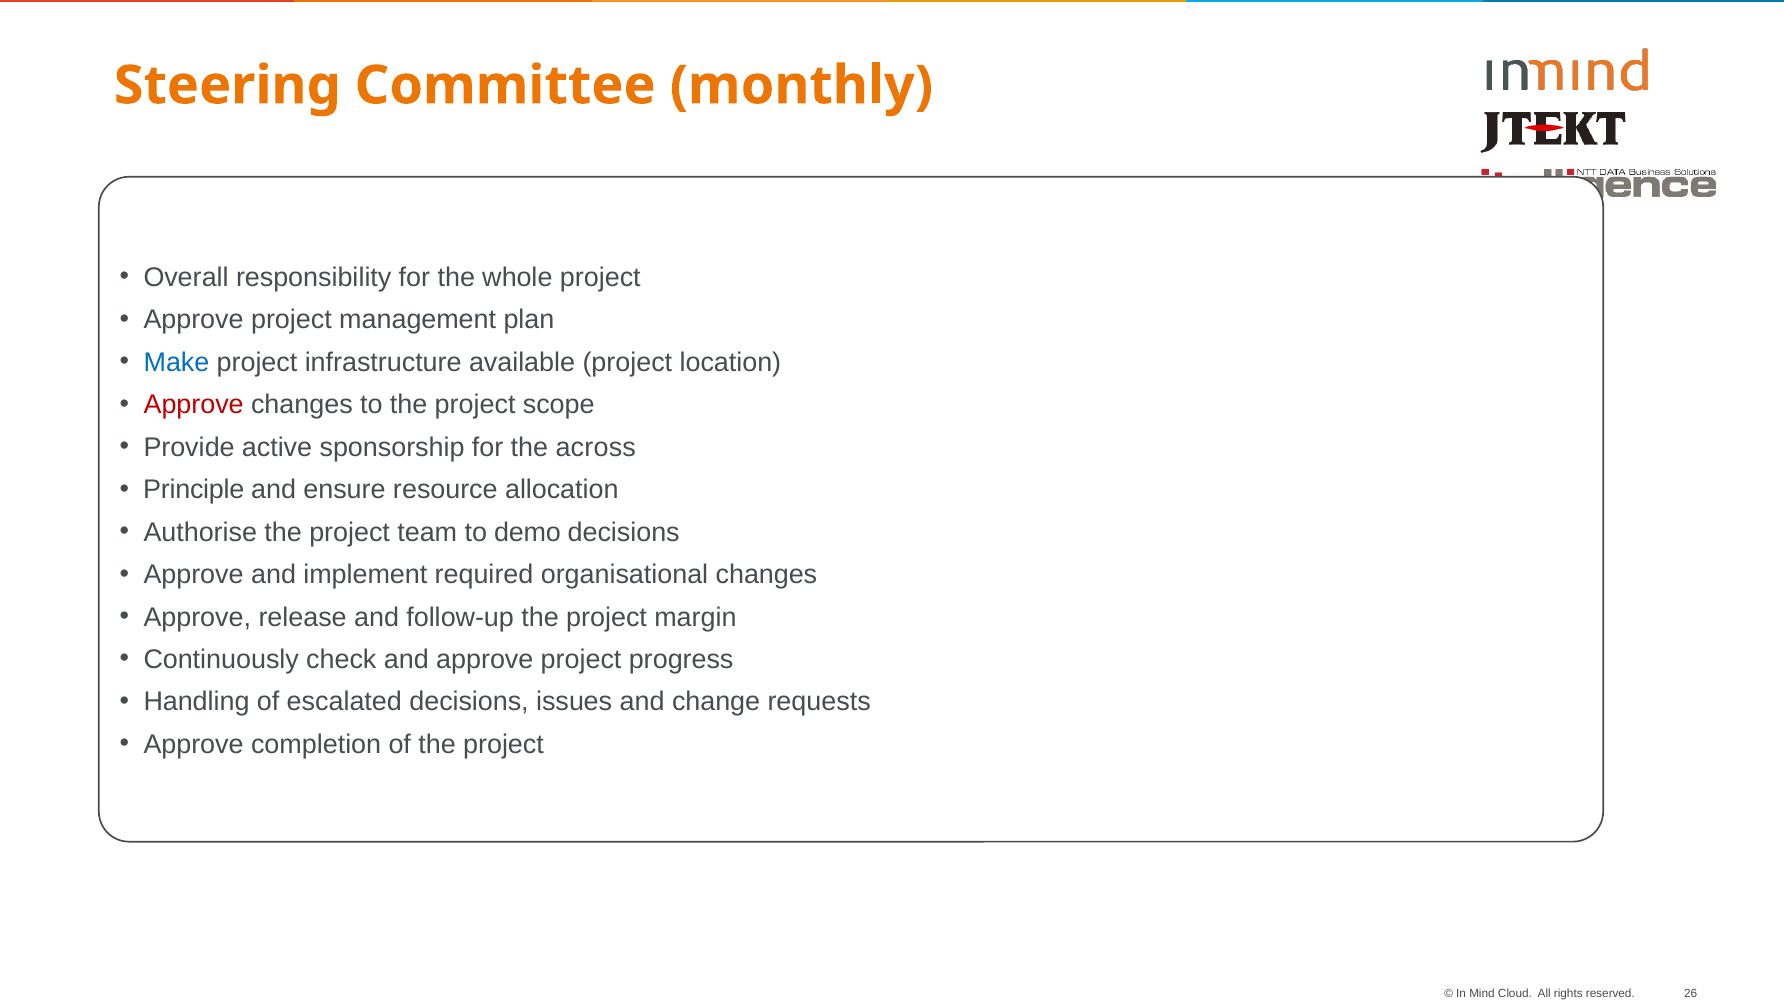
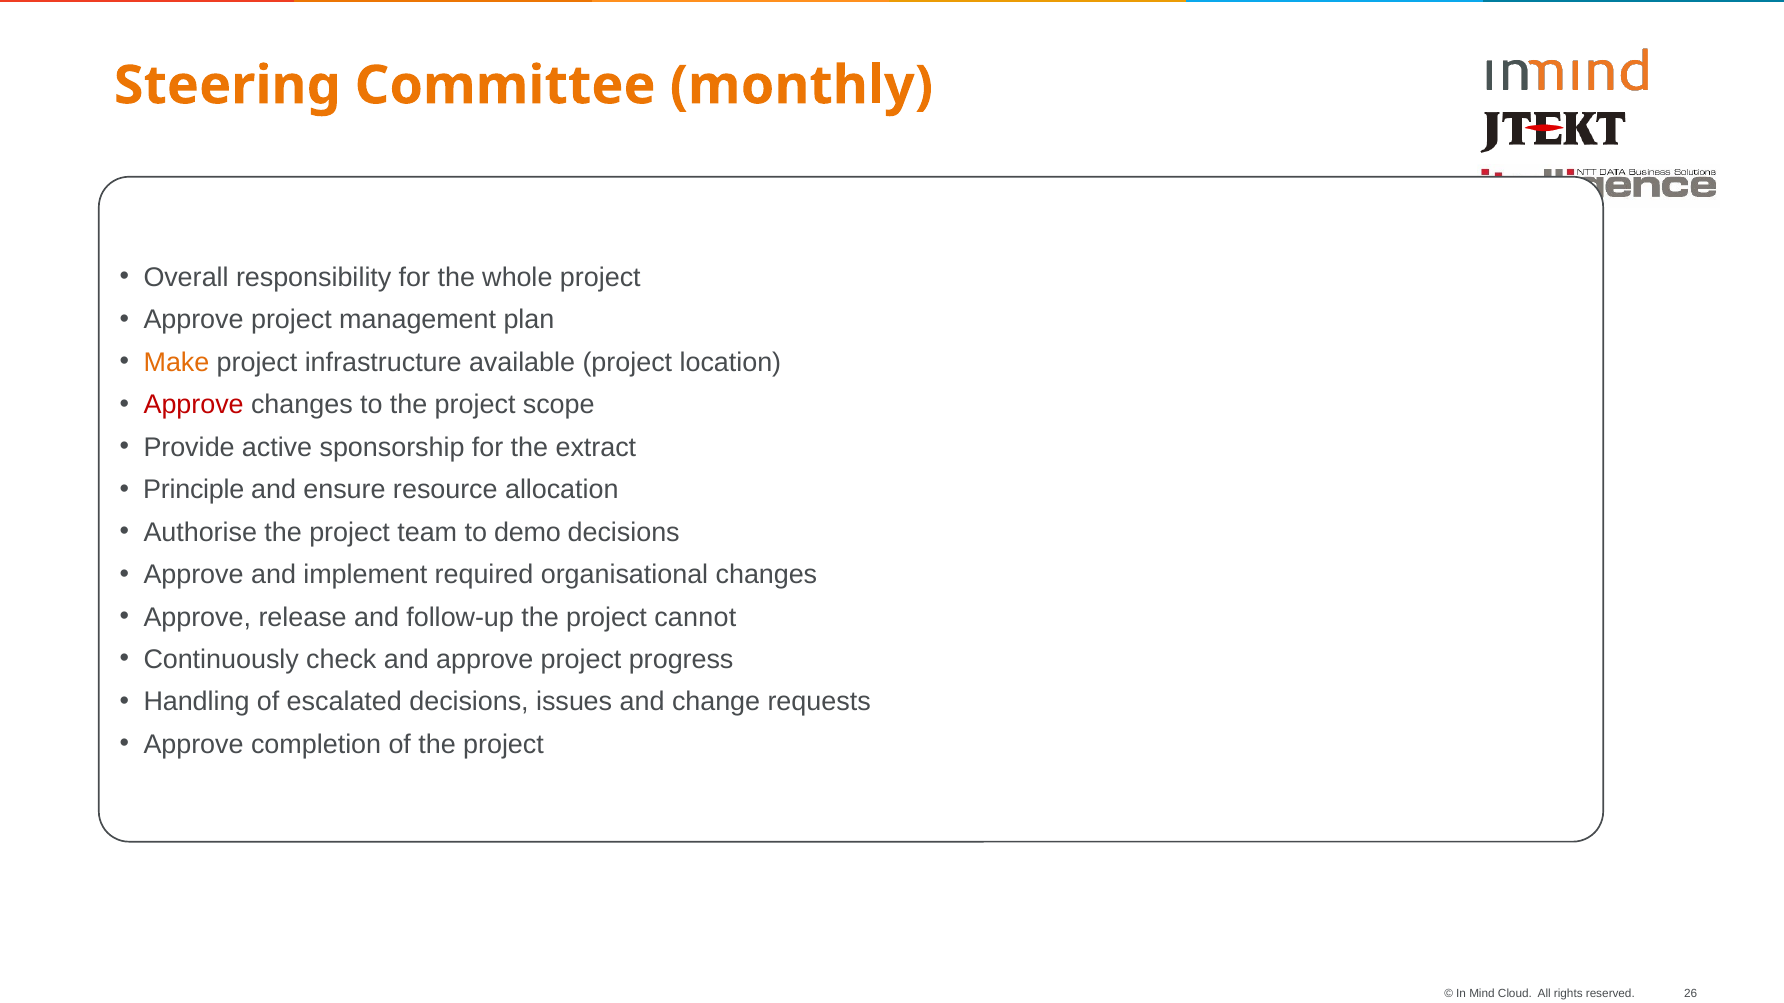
Make colour: blue -> orange (176, 363)
across: across -> extract (596, 448)
margin: margin -> cannot (695, 617)
